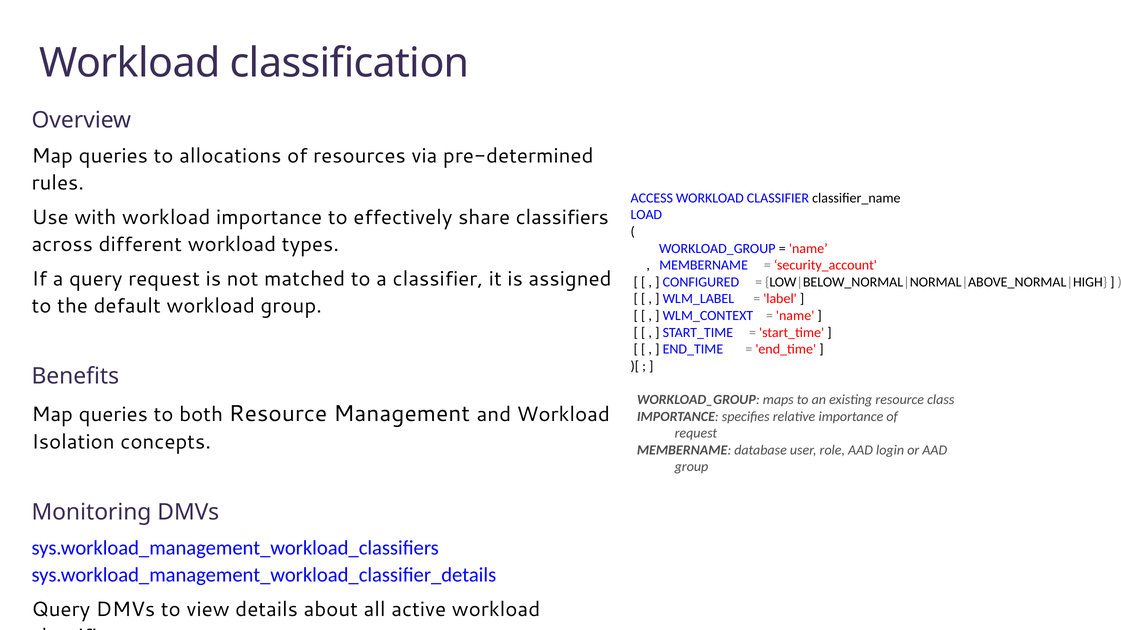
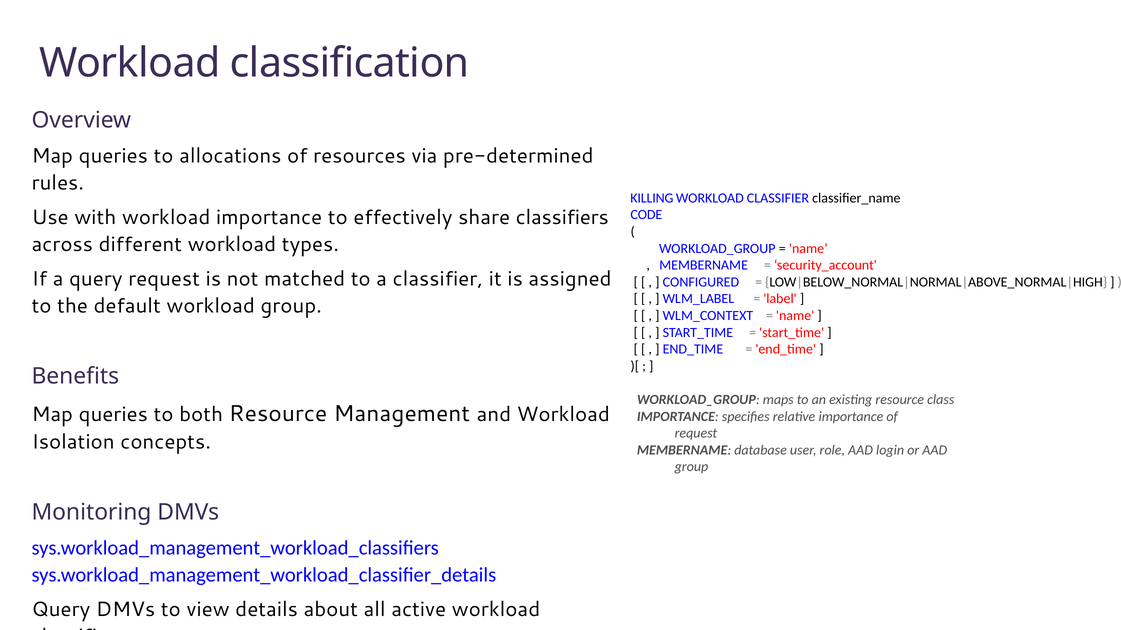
ACCESS: ACCESS -> KILLING (652, 198)
LOAD: LOAD -> CODE (646, 215)
